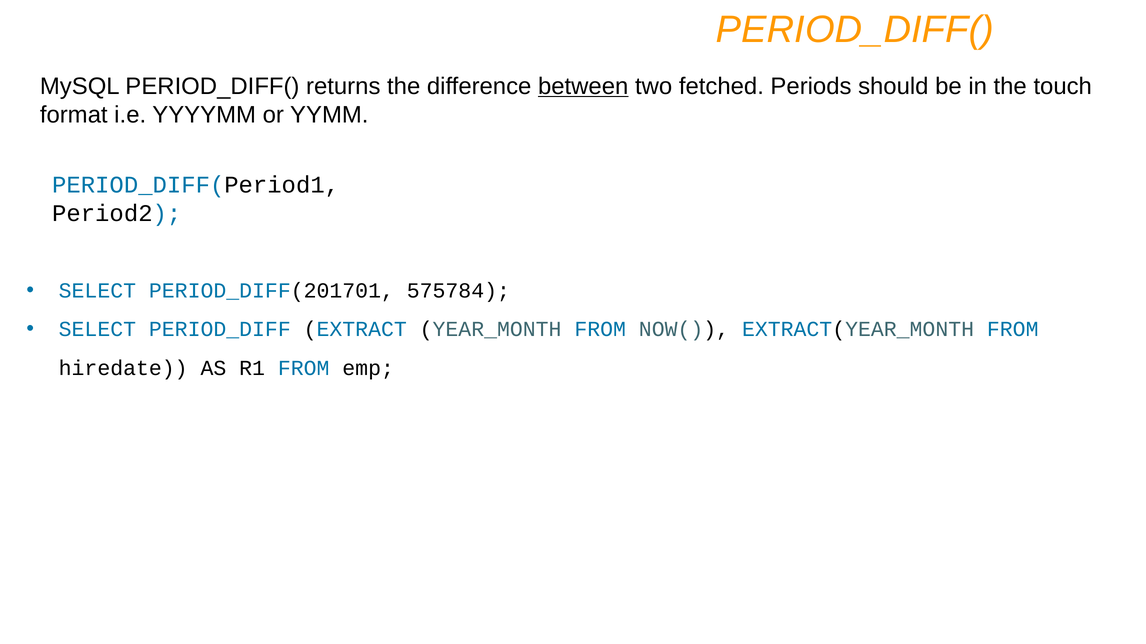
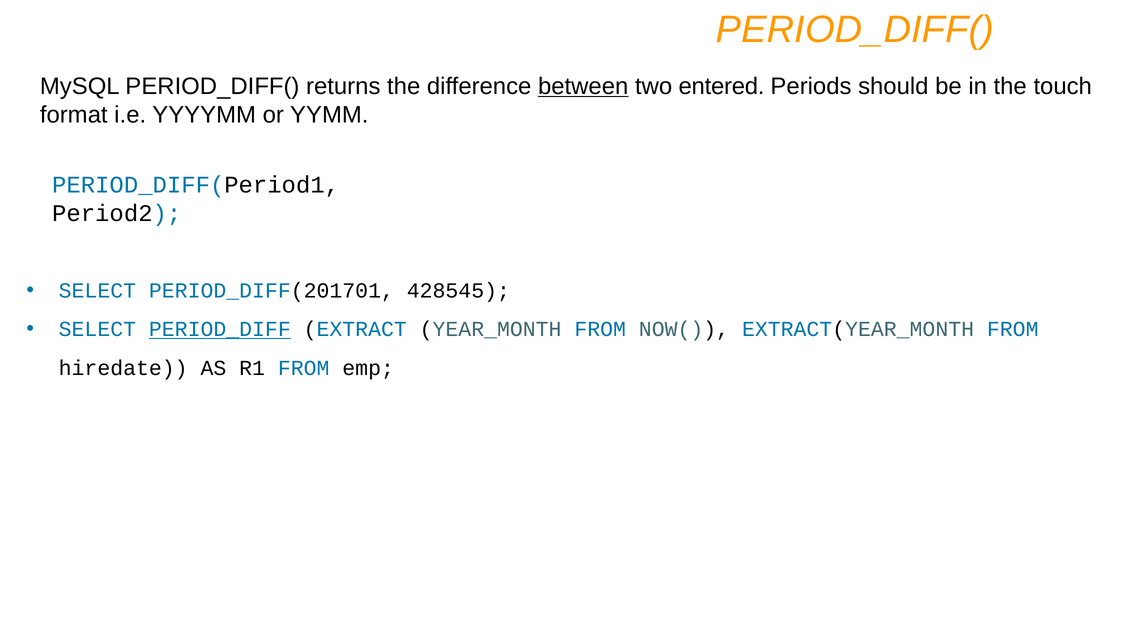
fetched: fetched -> entered (722, 86)
575784: 575784 -> 428545 (458, 291)
PERIOD_DIFF underline: none -> present (220, 330)
